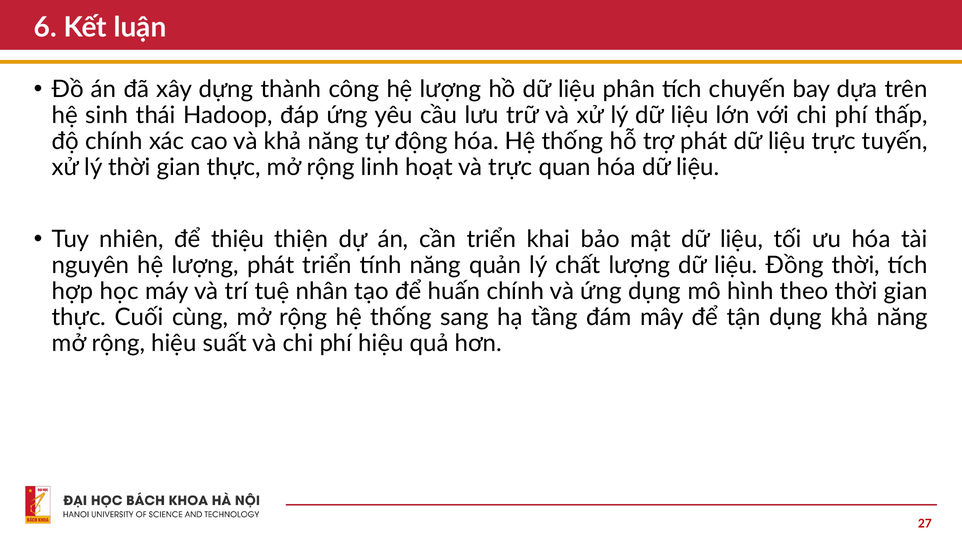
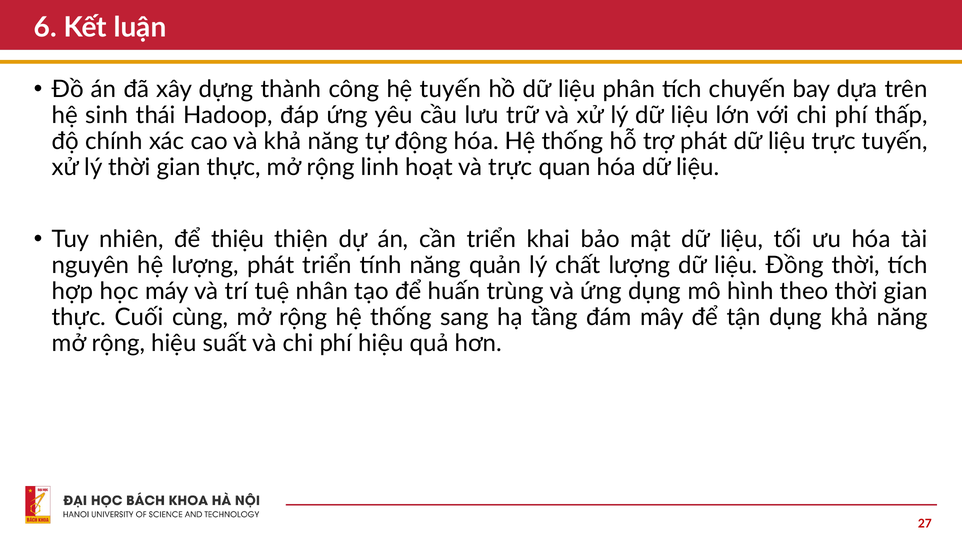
công hệ lượng: lượng -> tuyến (450, 90)
huấn chính: chính -> trùng (515, 291)
